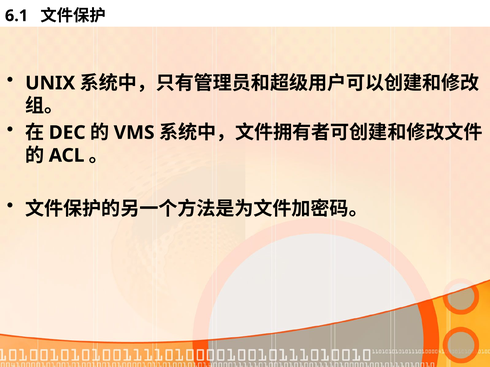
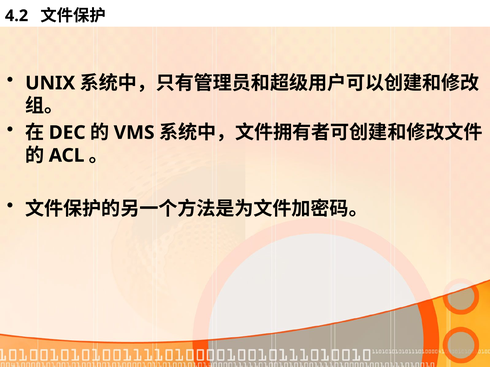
6.1: 6.1 -> 4.2 (17, 16)
